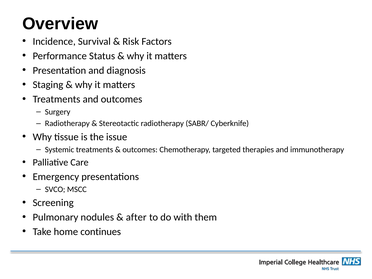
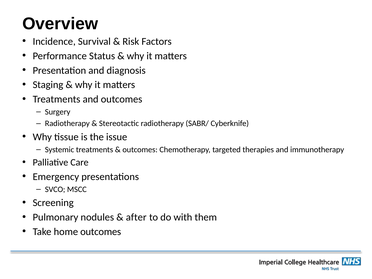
home continues: continues -> outcomes (101, 232)
